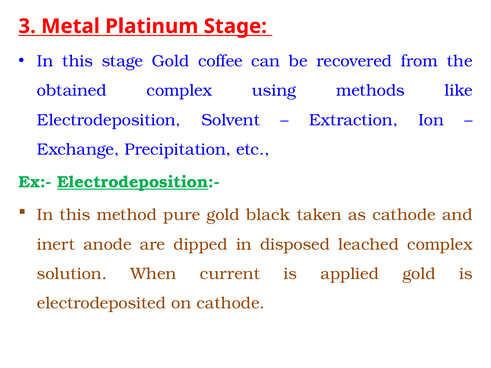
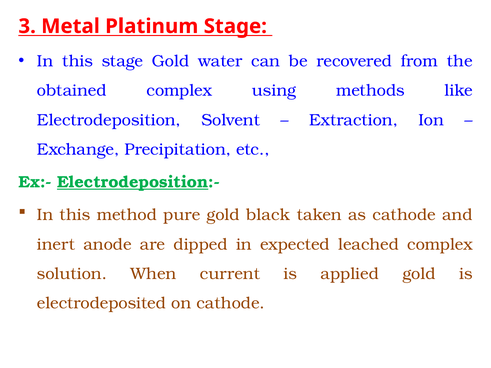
coffee: coffee -> water (220, 61)
disposed: disposed -> expected (295, 244)
